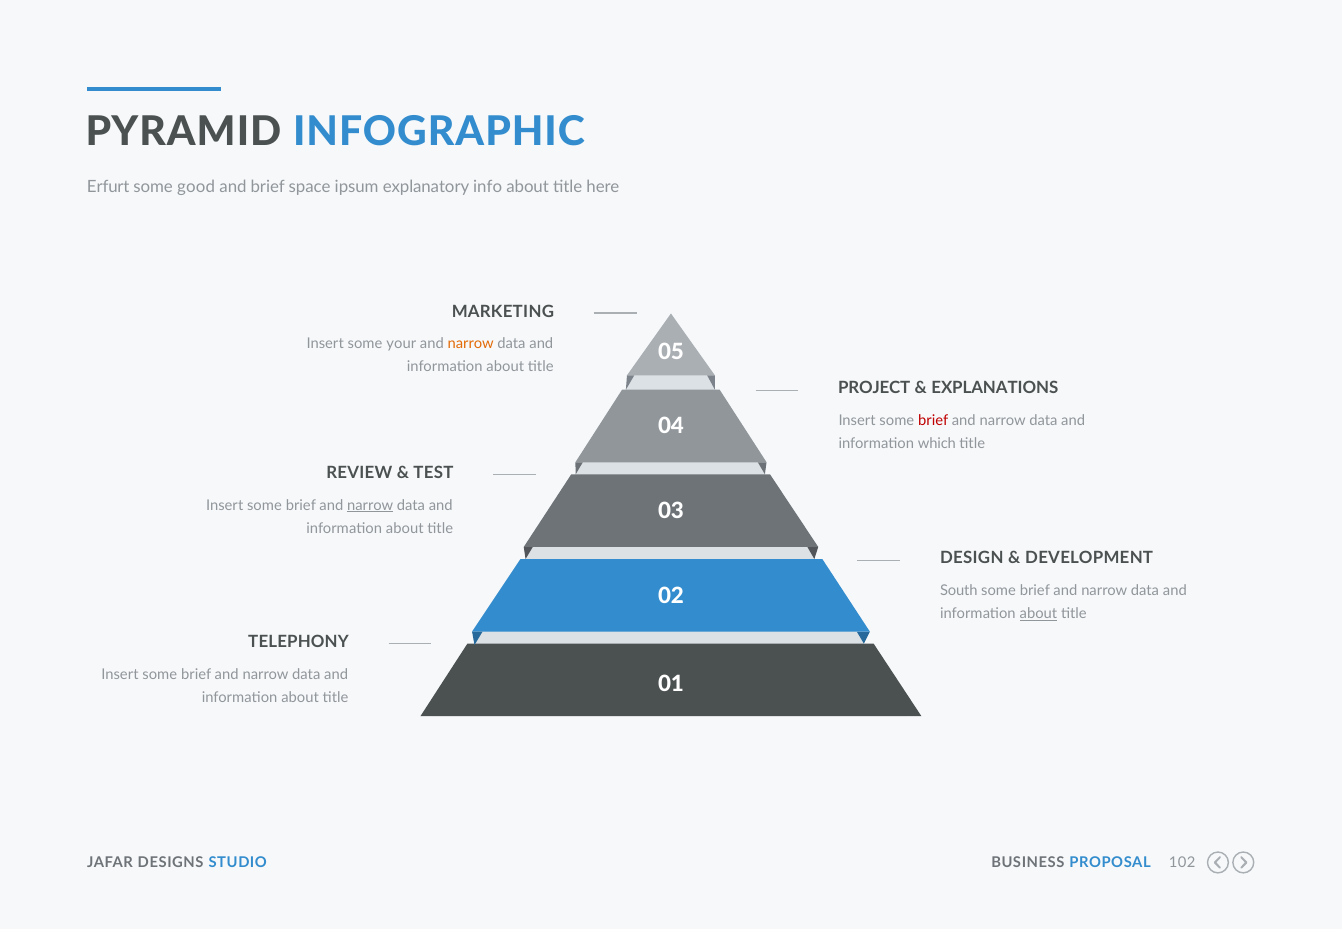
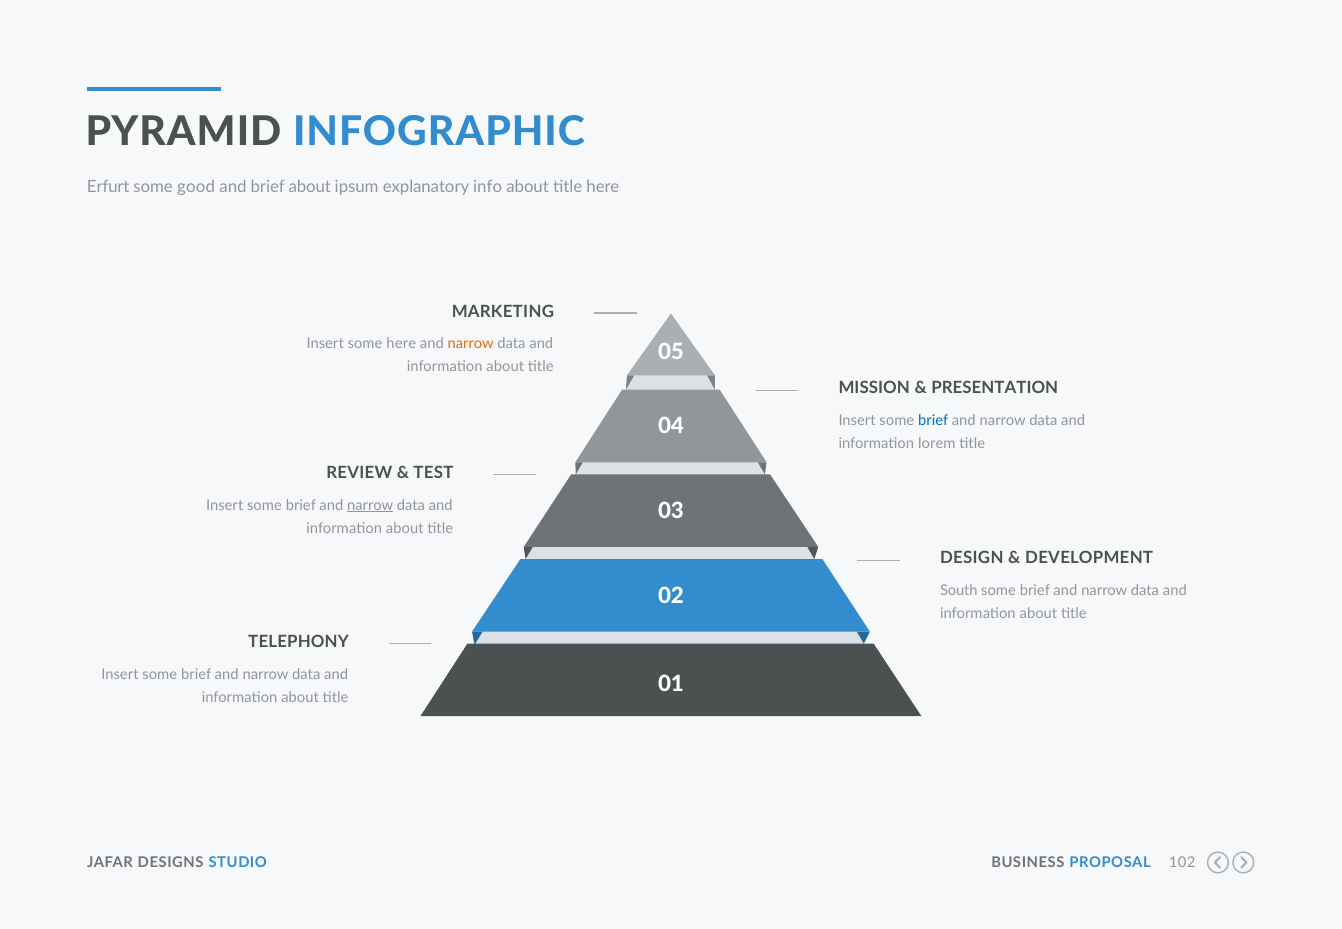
brief space: space -> about (310, 187)
some your: your -> here (401, 344)
PROJECT: PROJECT -> MISSION (874, 388)
EXPLANATIONS: EXPLANATIONS -> PRESENTATION (995, 388)
brief colour: red -> blue (933, 421)
which: which -> lorem (937, 444)
about underline: present -> none (1038, 614)
